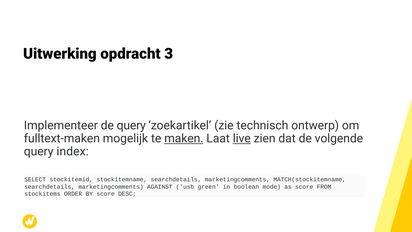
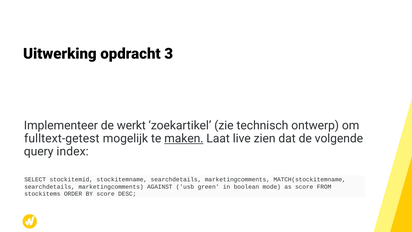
de query: query -> werkt (131, 125)
fulltext-maken: fulltext-maken -> fulltext-getest (62, 138)
live underline: present -> none (242, 138)
